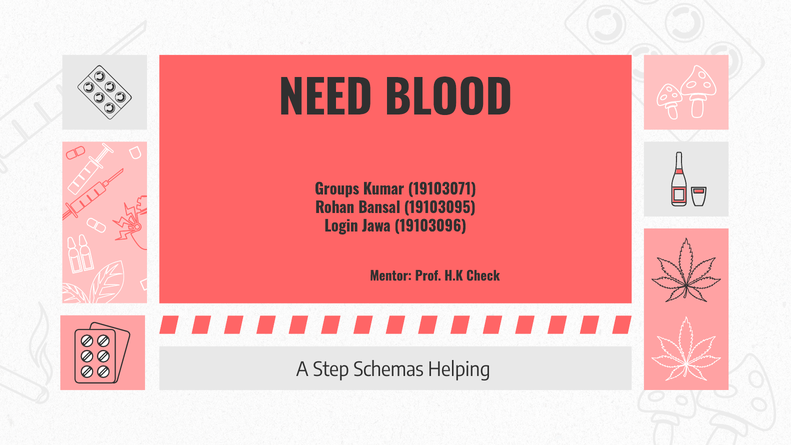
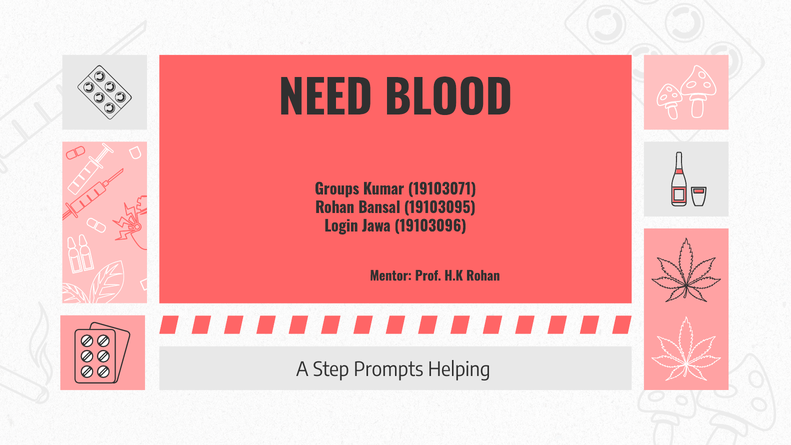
H.K Check: Check -> Rohan (483, 276)
Schemas: Schemas -> Prompts (389, 370)
